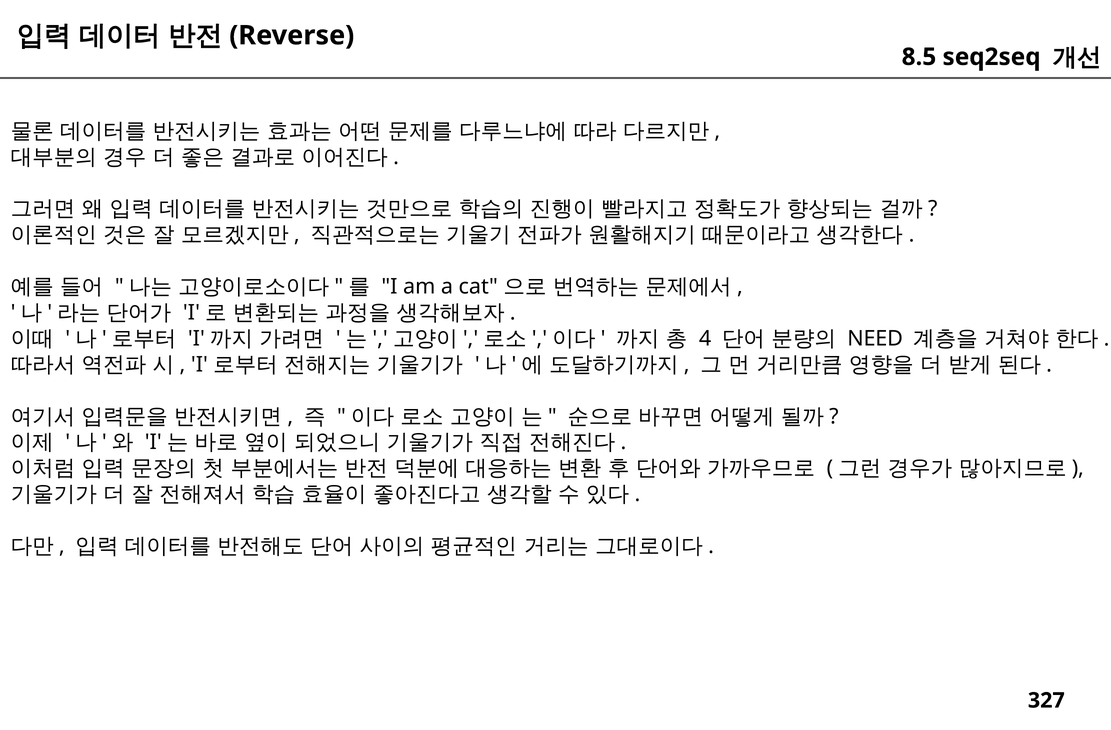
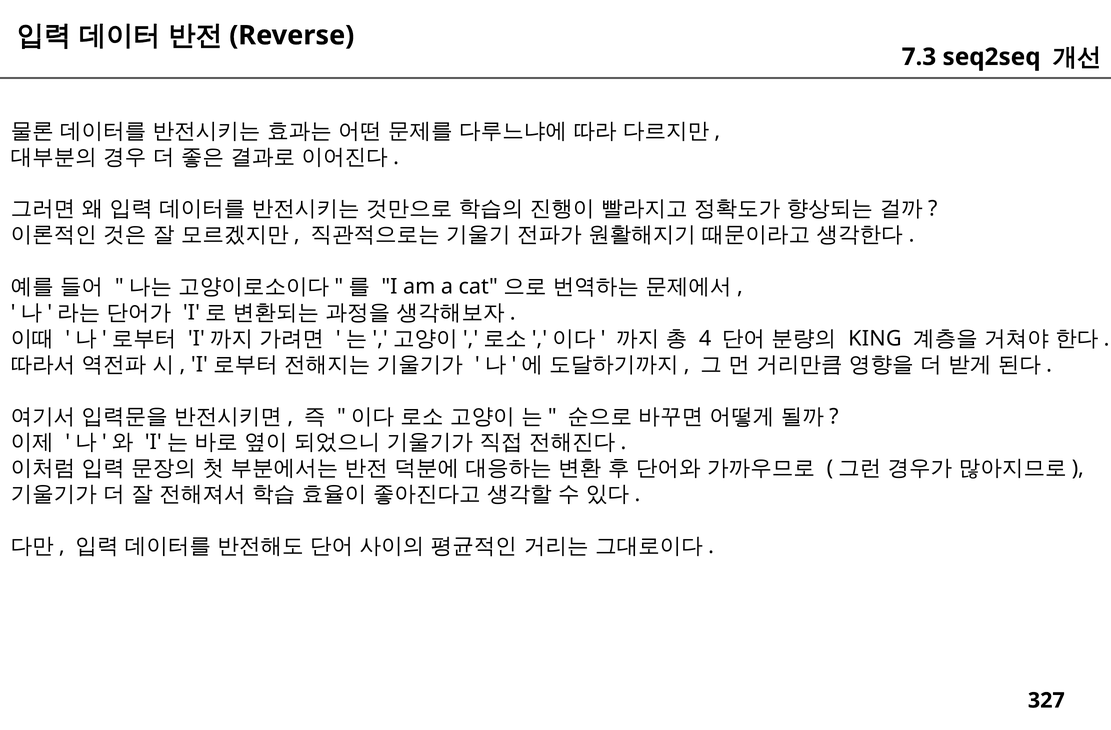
8.5: 8.5 -> 7.3 (919, 57)
NEED: NEED -> KING (875, 338)
